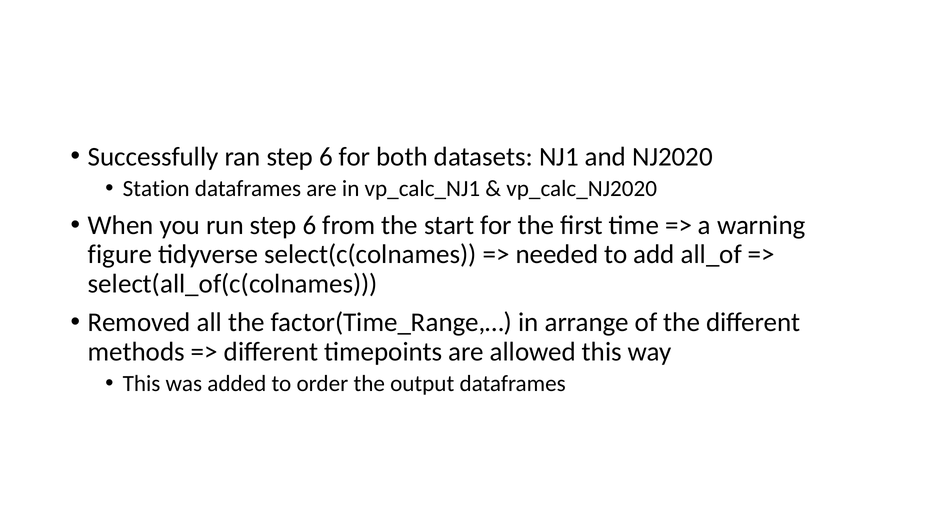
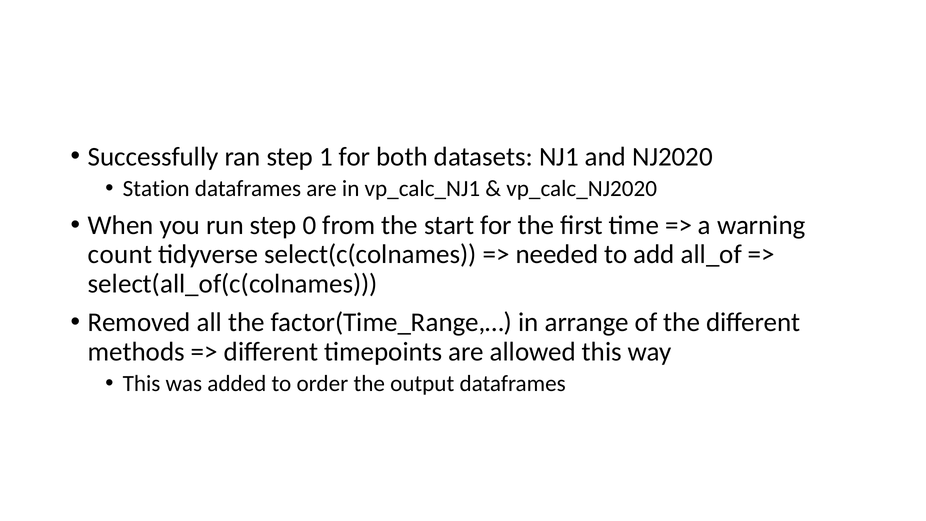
ran step 6: 6 -> 1 (326, 157)
run step 6: 6 -> 0 (309, 225)
figure: figure -> count (120, 254)
